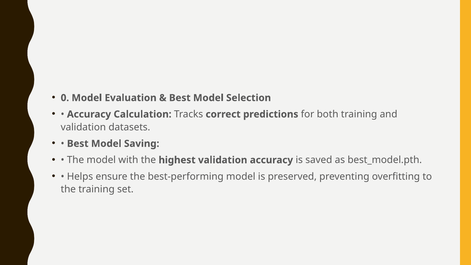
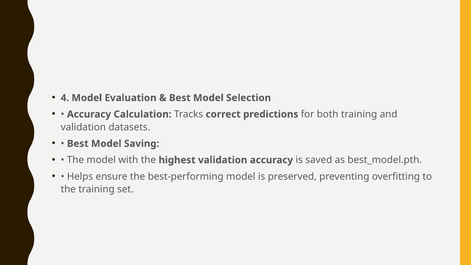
0: 0 -> 4 (65, 98)
